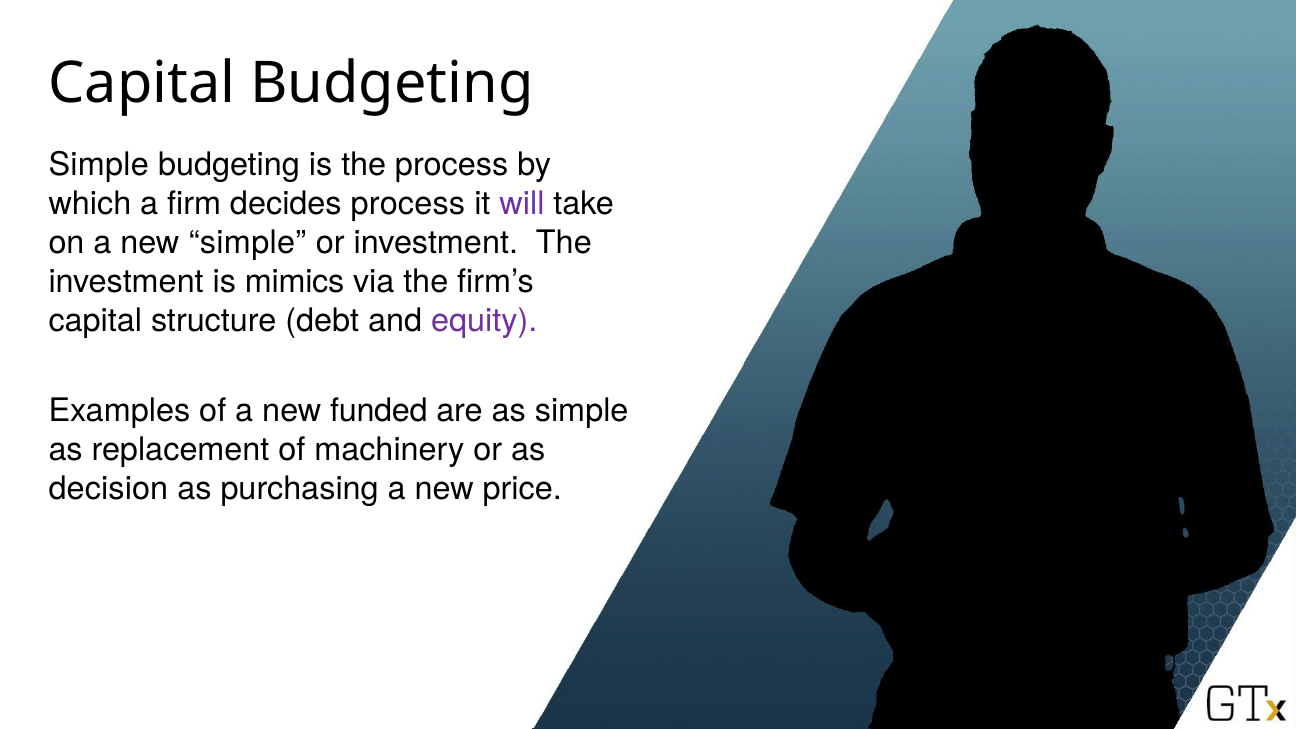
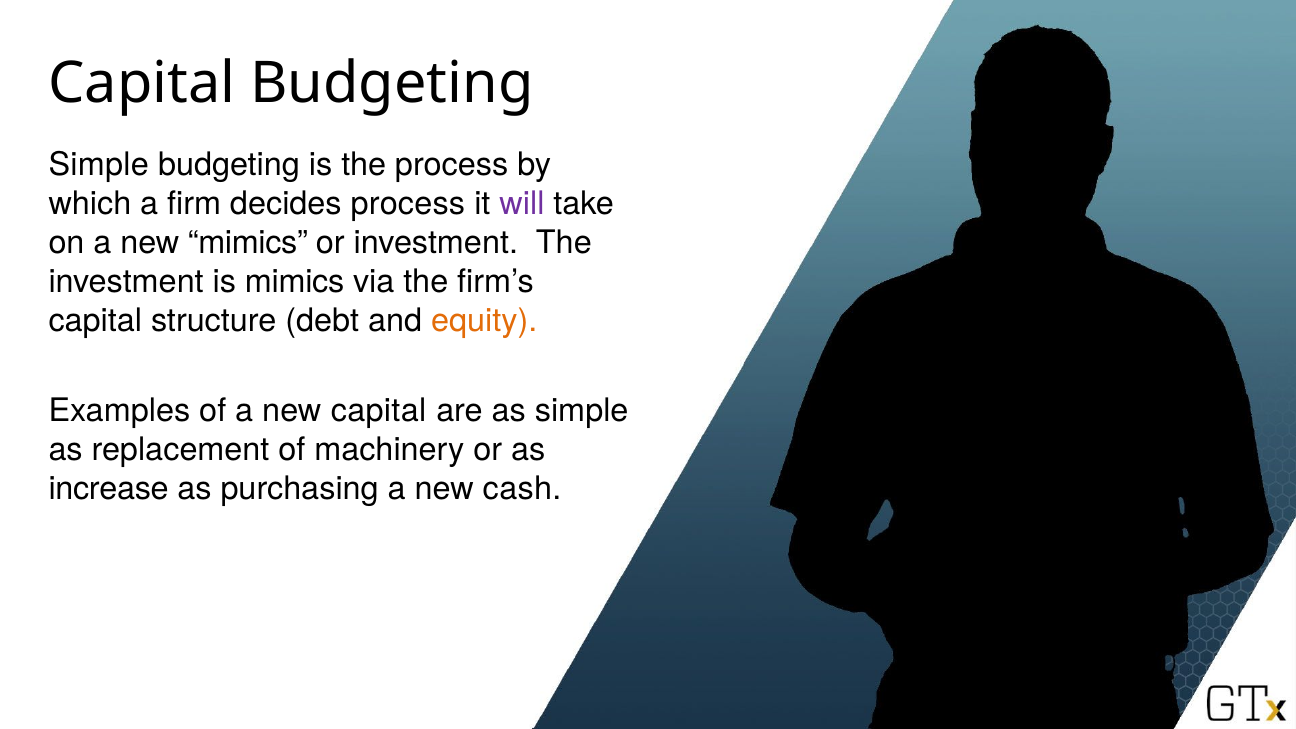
new simple: simple -> mimics (248, 243)
equity colour: purple -> orange (484, 320)
new funded: funded -> capital (379, 411)
decision: decision -> increase (109, 489)
price: price -> cash (522, 489)
